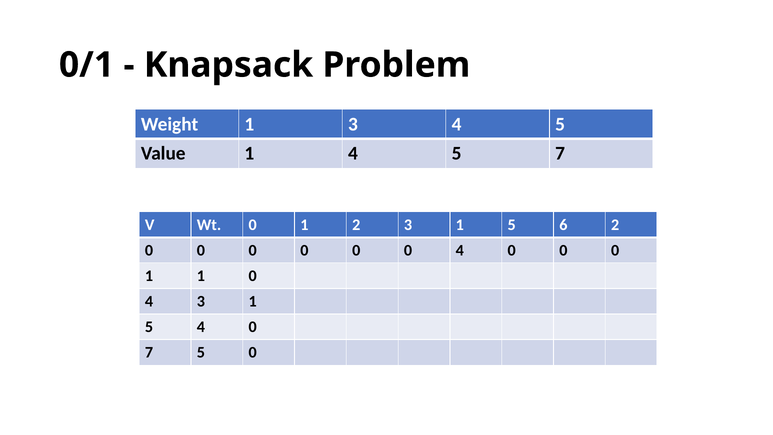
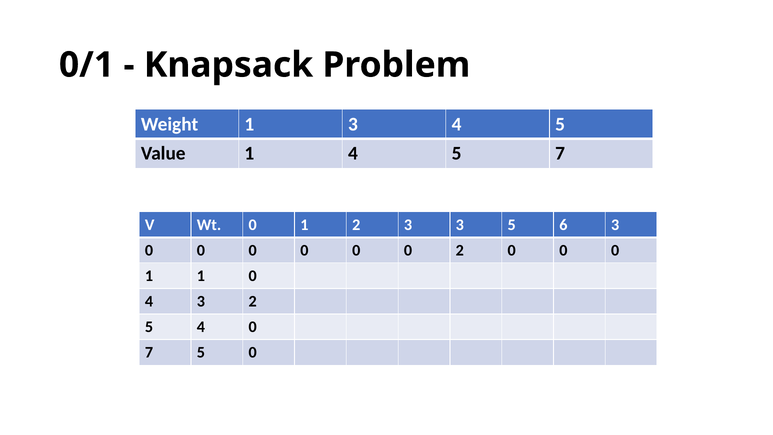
2 3 1: 1 -> 3 (460, 225)
6 2: 2 -> 3 (615, 225)
0 0 4: 4 -> 2 (460, 250)
4 3 1: 1 -> 2 (253, 301)
